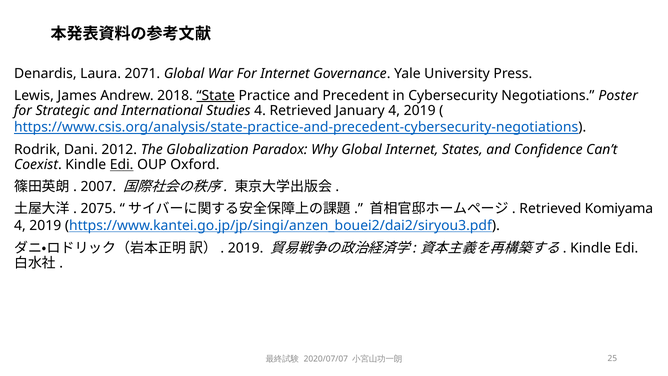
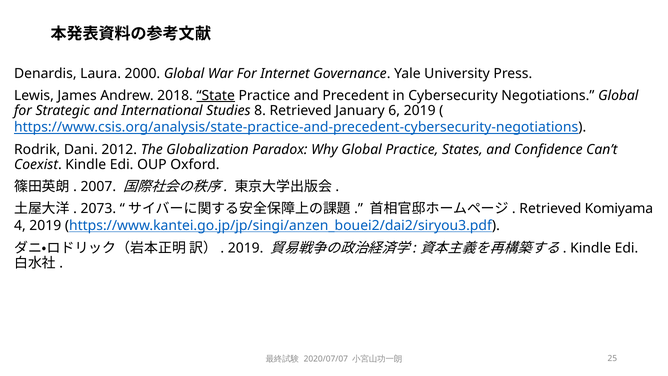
2071: 2071 -> 2000 (142, 73)
Negotiations Poster: Poster -> Global (618, 95)
Studies 4: 4 -> 8 (260, 110)
January 4: 4 -> 6 (394, 110)
Global Internet: Internet -> Practice (412, 150)
Edi underline: present -> none (122, 165)
2075: 2075 -> 2073 (98, 209)
